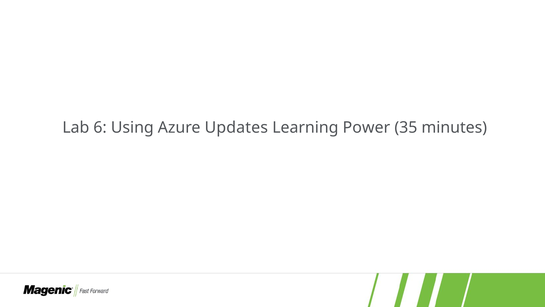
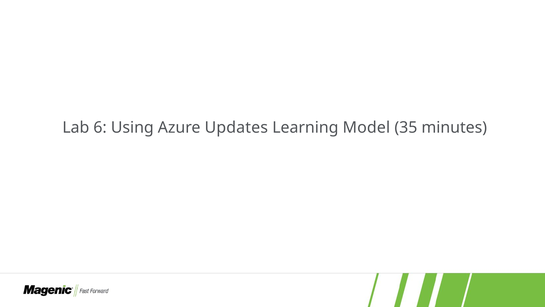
Power: Power -> Model (366, 127)
